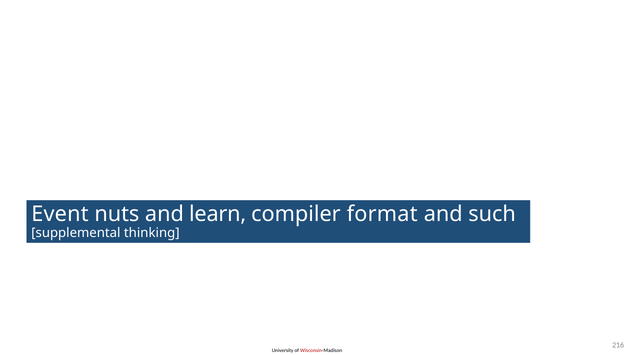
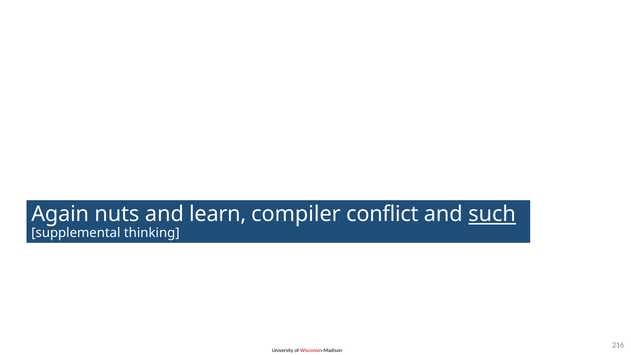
Event: Event -> Again (60, 214)
format: format -> conflict (382, 214)
such underline: none -> present (492, 214)
